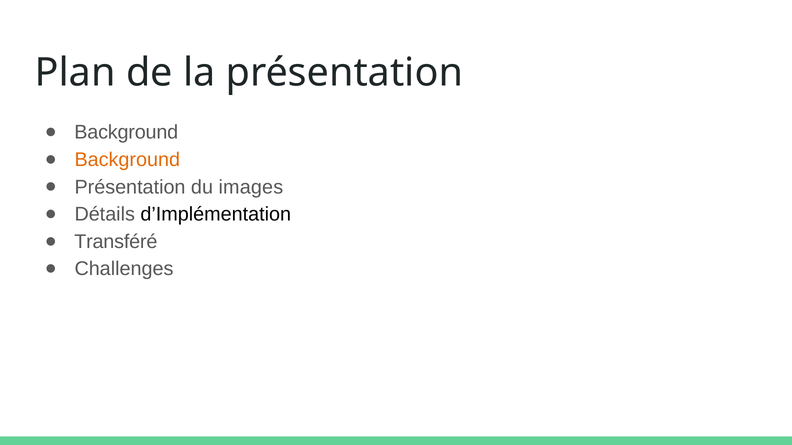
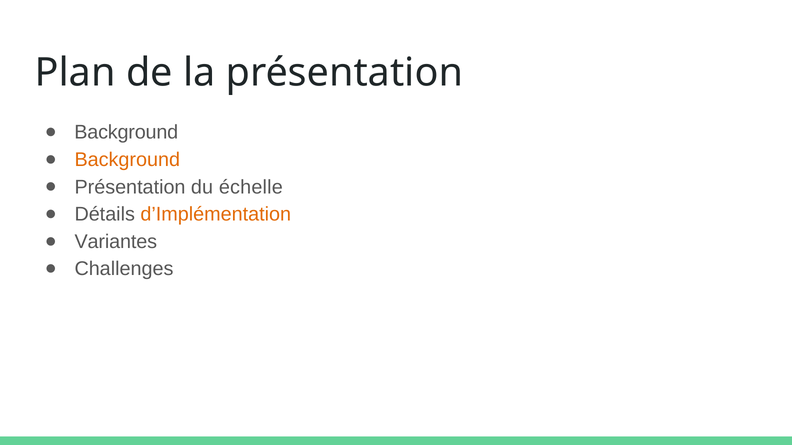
images: images -> échelle (251, 187)
d’Implémentation colour: black -> orange (216, 215)
Transféré: Transféré -> Variantes (116, 242)
